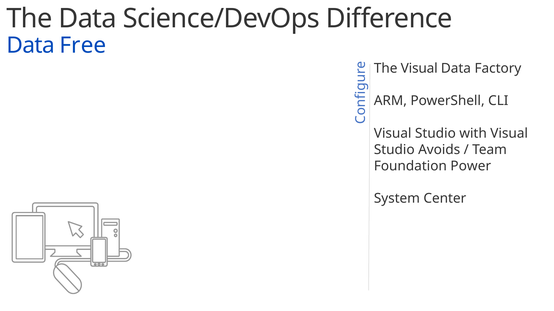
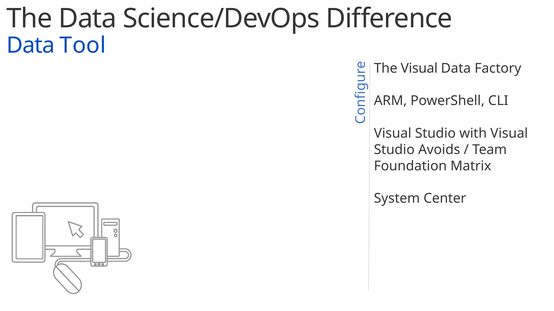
Free: Free -> Tool (83, 45)
Power: Power -> Matrix (471, 166)
